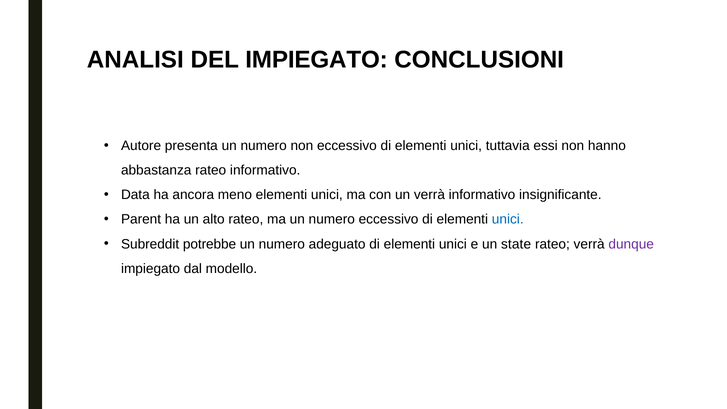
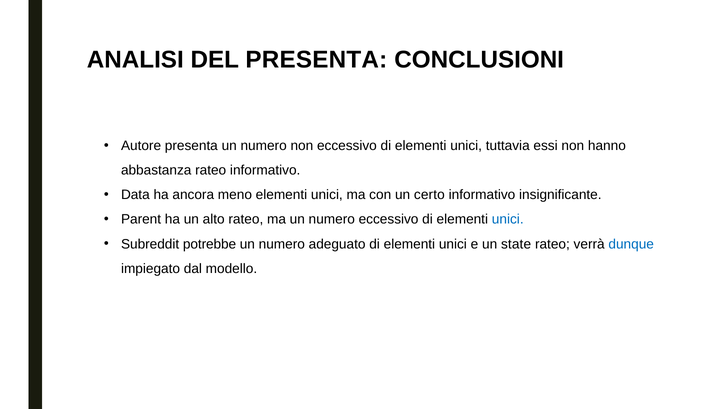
DEL IMPIEGATO: IMPIEGATO -> PRESENTA (316, 60)
un verrà: verrà -> certo (429, 195)
dunque colour: purple -> blue (631, 244)
